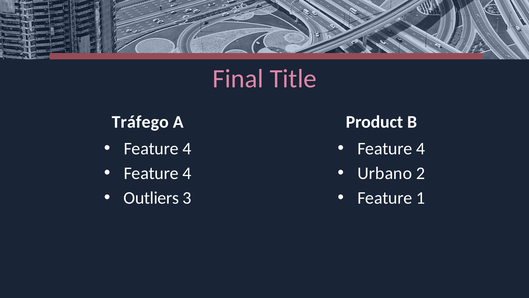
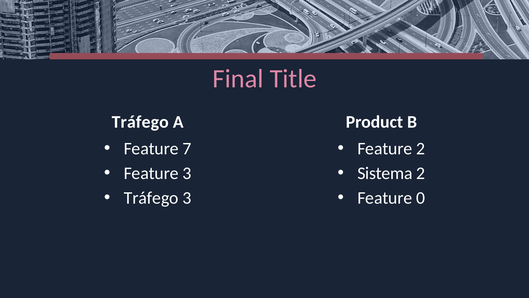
4: 4 -> 7 (187, 148)
4: 4 -> 2 (421, 148)
4: 4 -> 3 (187, 173)
Urbano: Urbano -> Sistema (385, 173)
Outliers: Outliers -> Tráfego (151, 198)
1: 1 -> 0 (421, 198)
